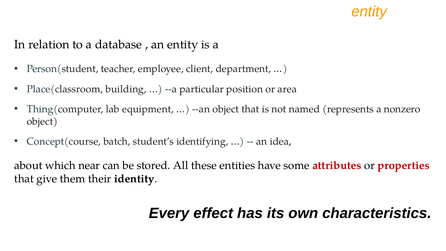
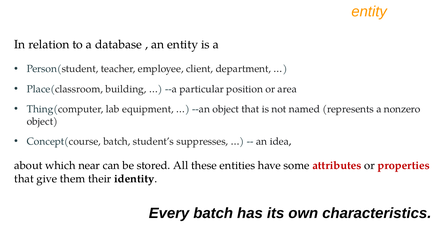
identifying: identifying -> suppresses (202, 141)
Every effect: effect -> batch (213, 213)
